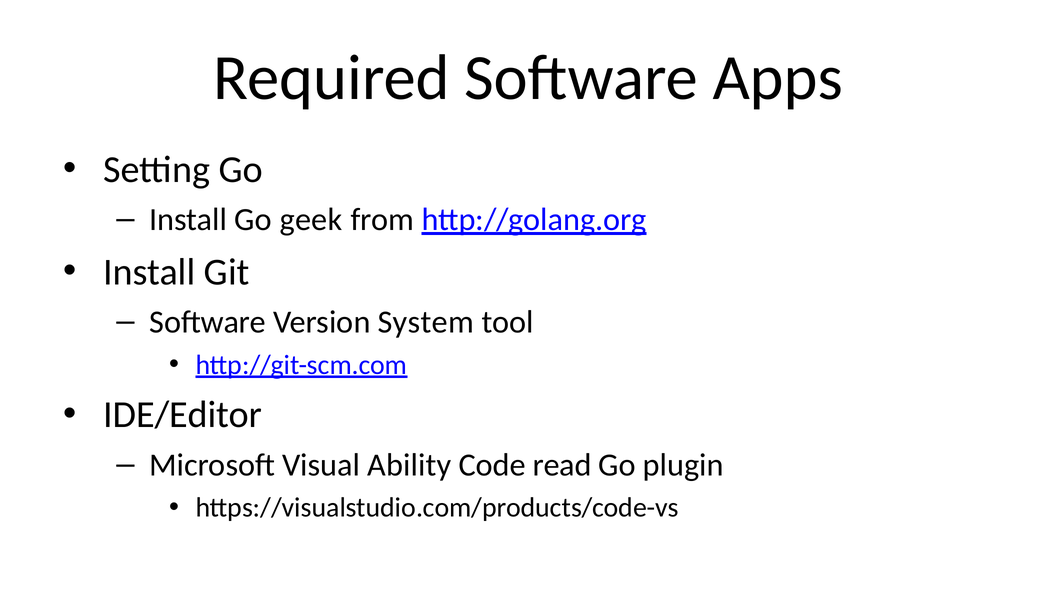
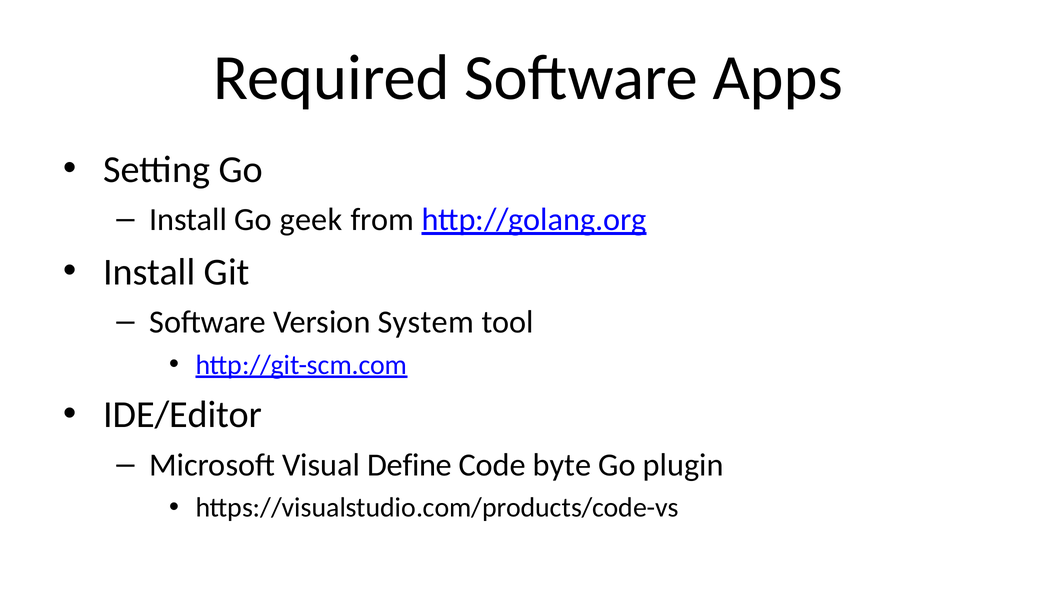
Ability: Ability -> Define (410, 465)
read: read -> byte (562, 465)
